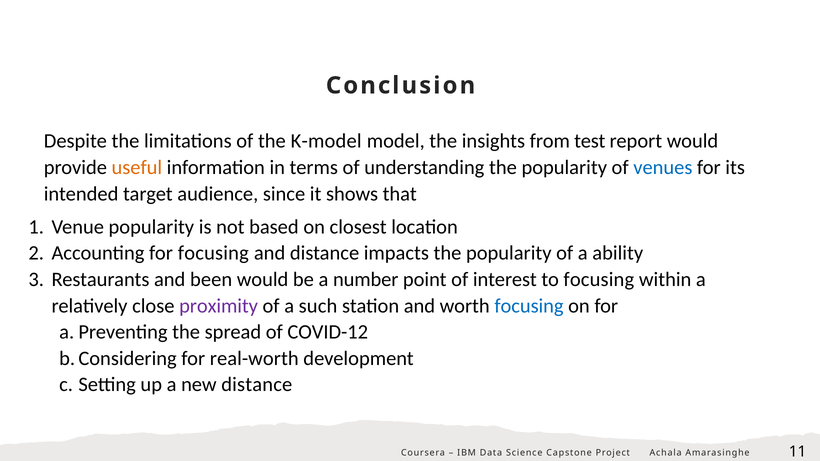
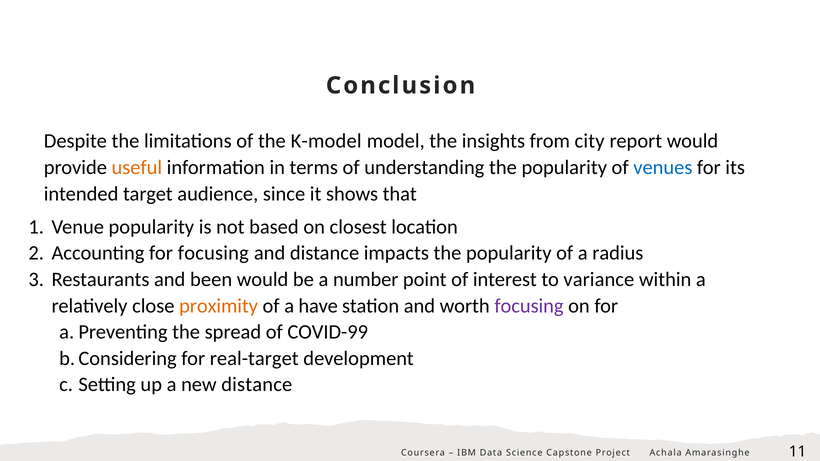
test: test -> city (590, 141)
ability: ability -> radius (618, 253)
to focusing: focusing -> variance (599, 280)
proximity colour: purple -> orange (219, 306)
such: such -> have (318, 306)
focusing colour: blue -> purple (529, 306)
COVID-12: COVID-12 -> COVID-99 (328, 332)
real-worth: real-worth -> real-target (254, 359)
